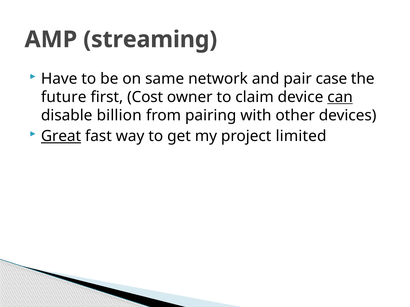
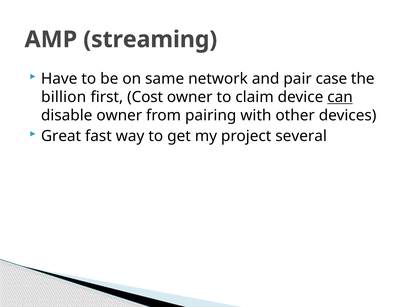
future: future -> billion (64, 97)
disable billion: billion -> owner (119, 116)
Great underline: present -> none (61, 136)
limited: limited -> several (301, 136)
